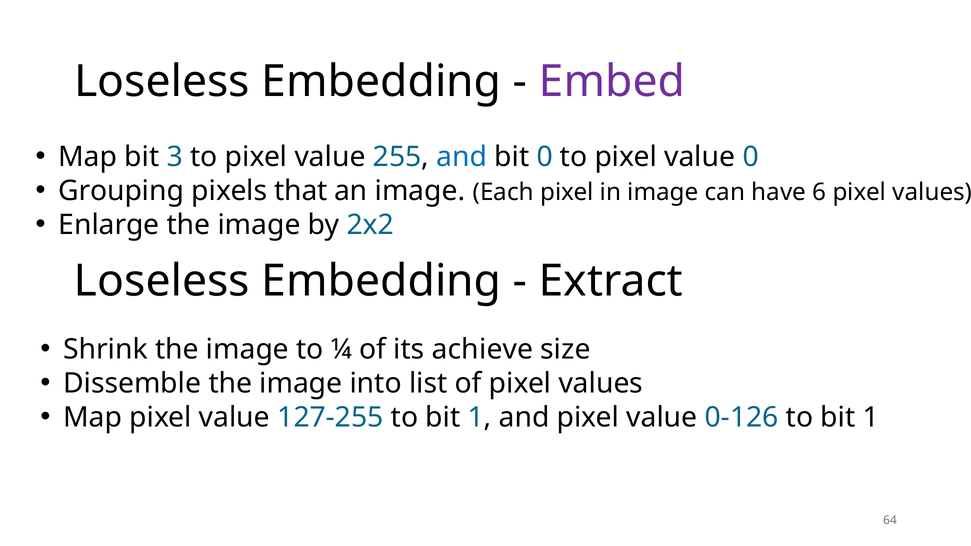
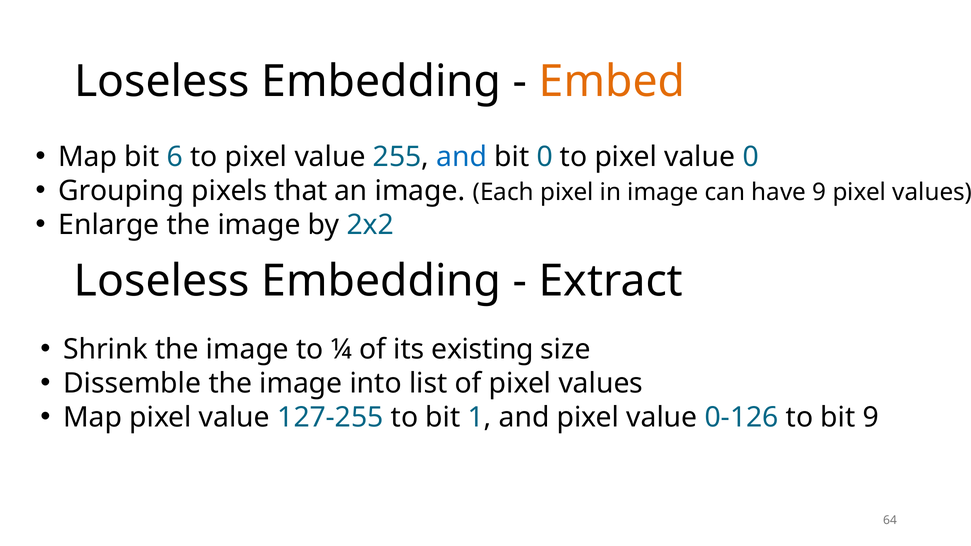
Embed colour: purple -> orange (612, 82)
3: 3 -> 6 (175, 157)
have 6: 6 -> 9 (819, 193)
achieve: achieve -> existing (483, 349)
0-126 to bit 1: 1 -> 9 (871, 417)
